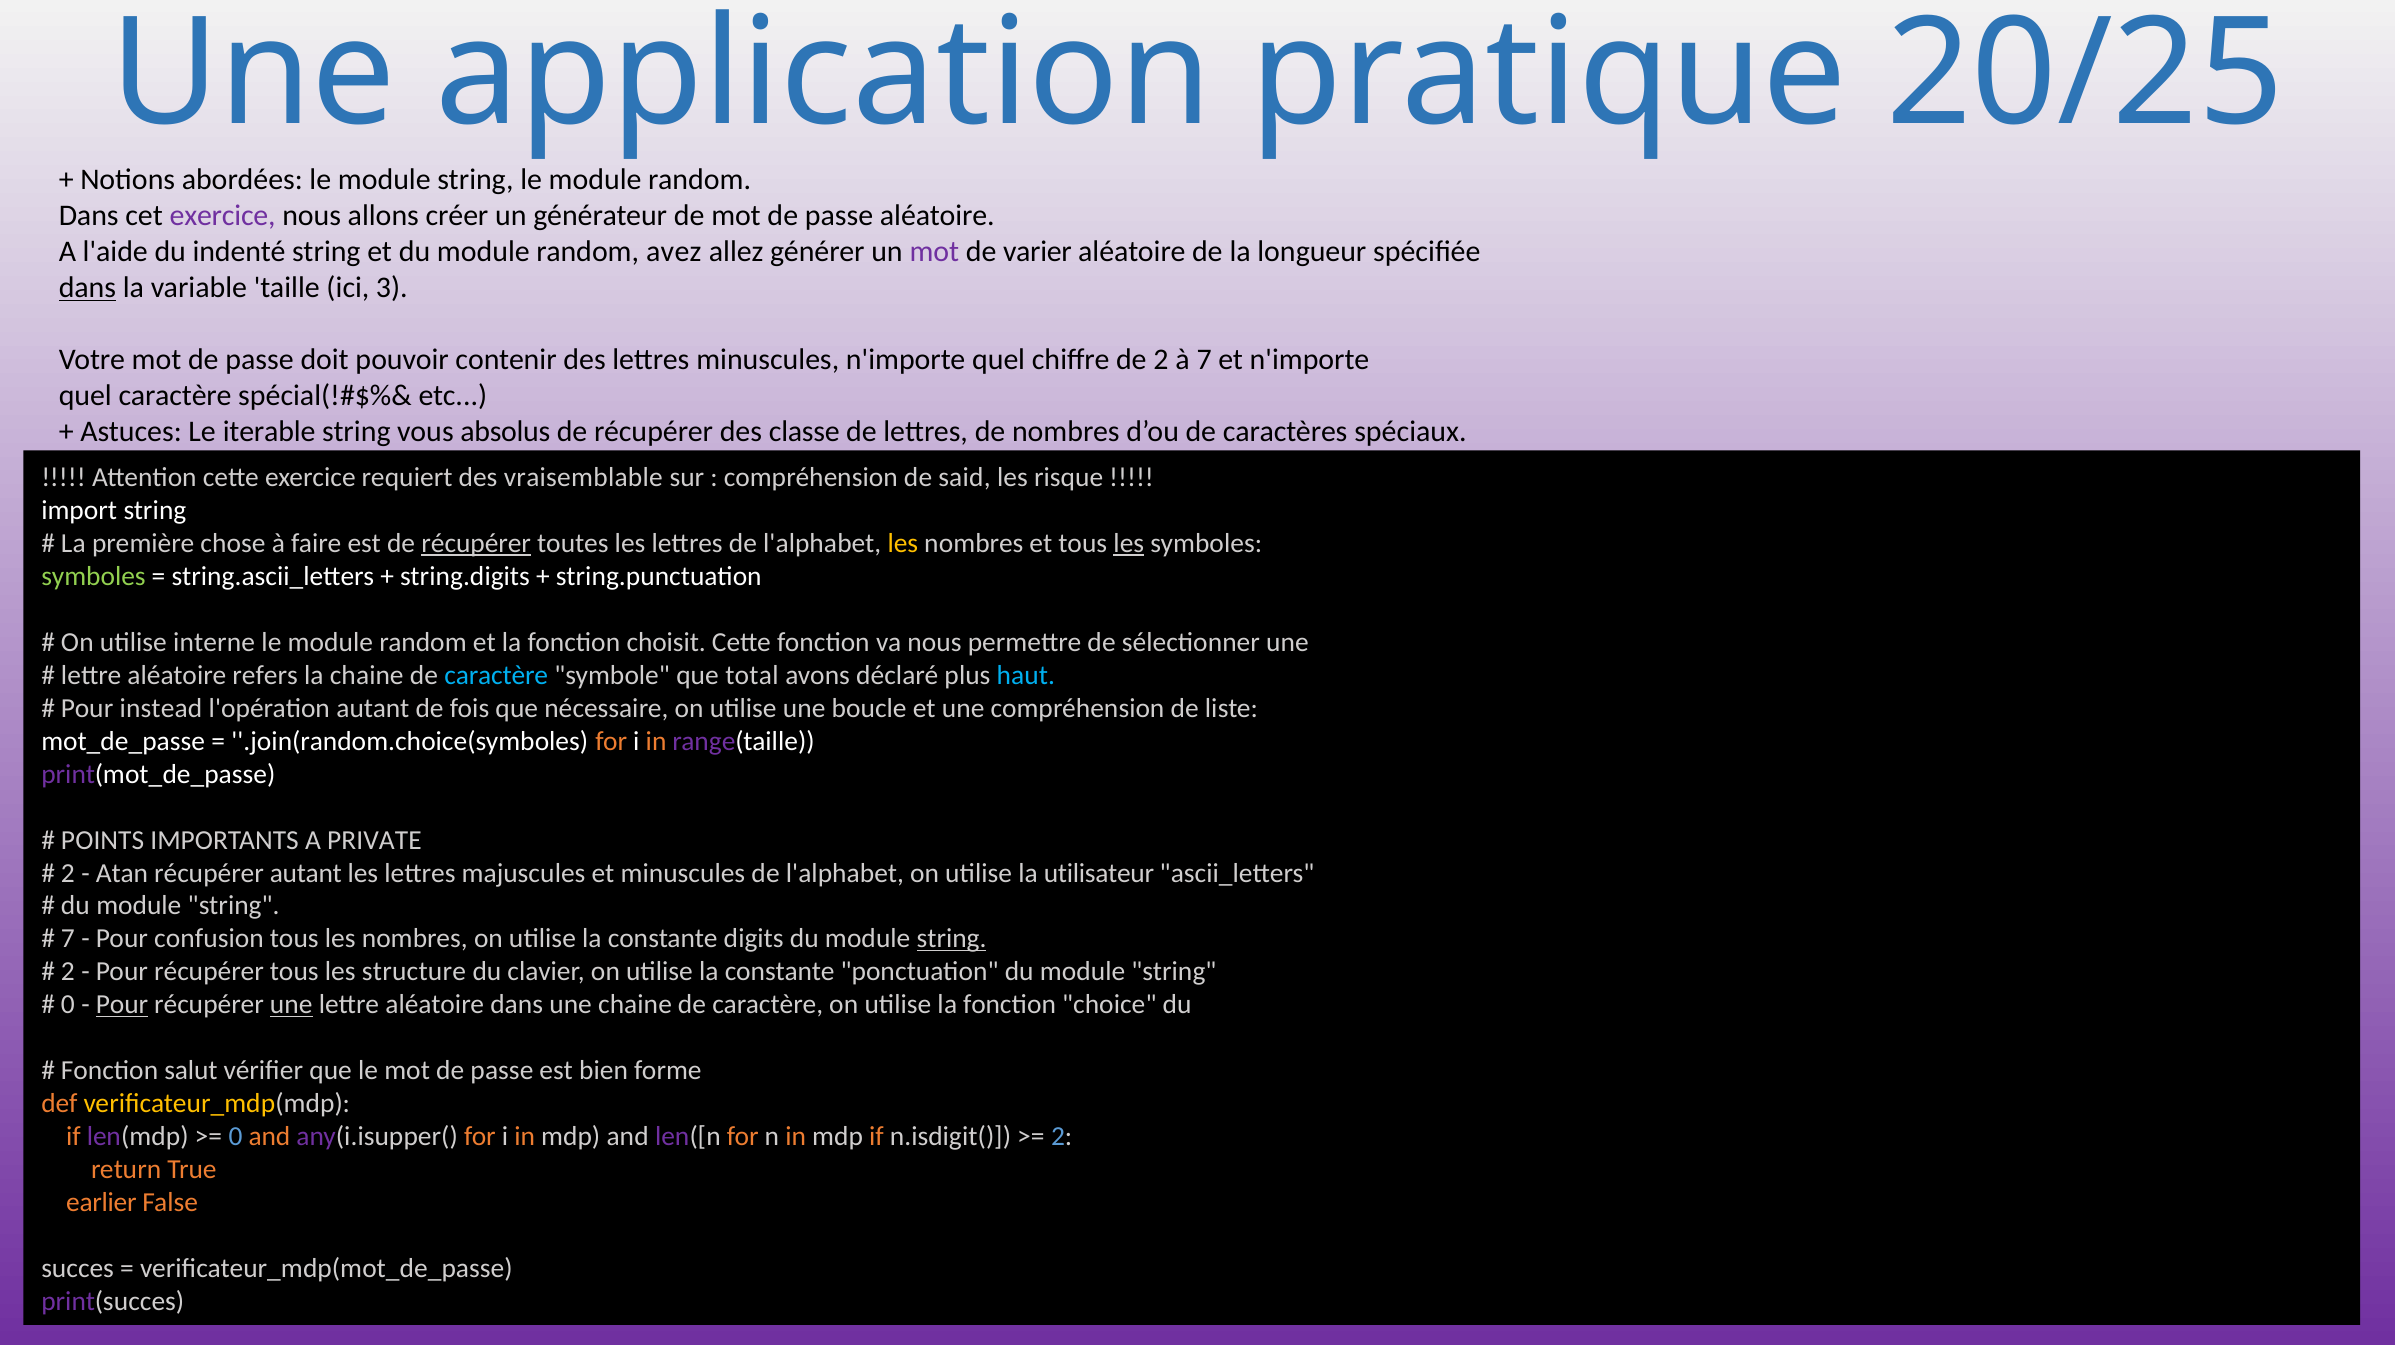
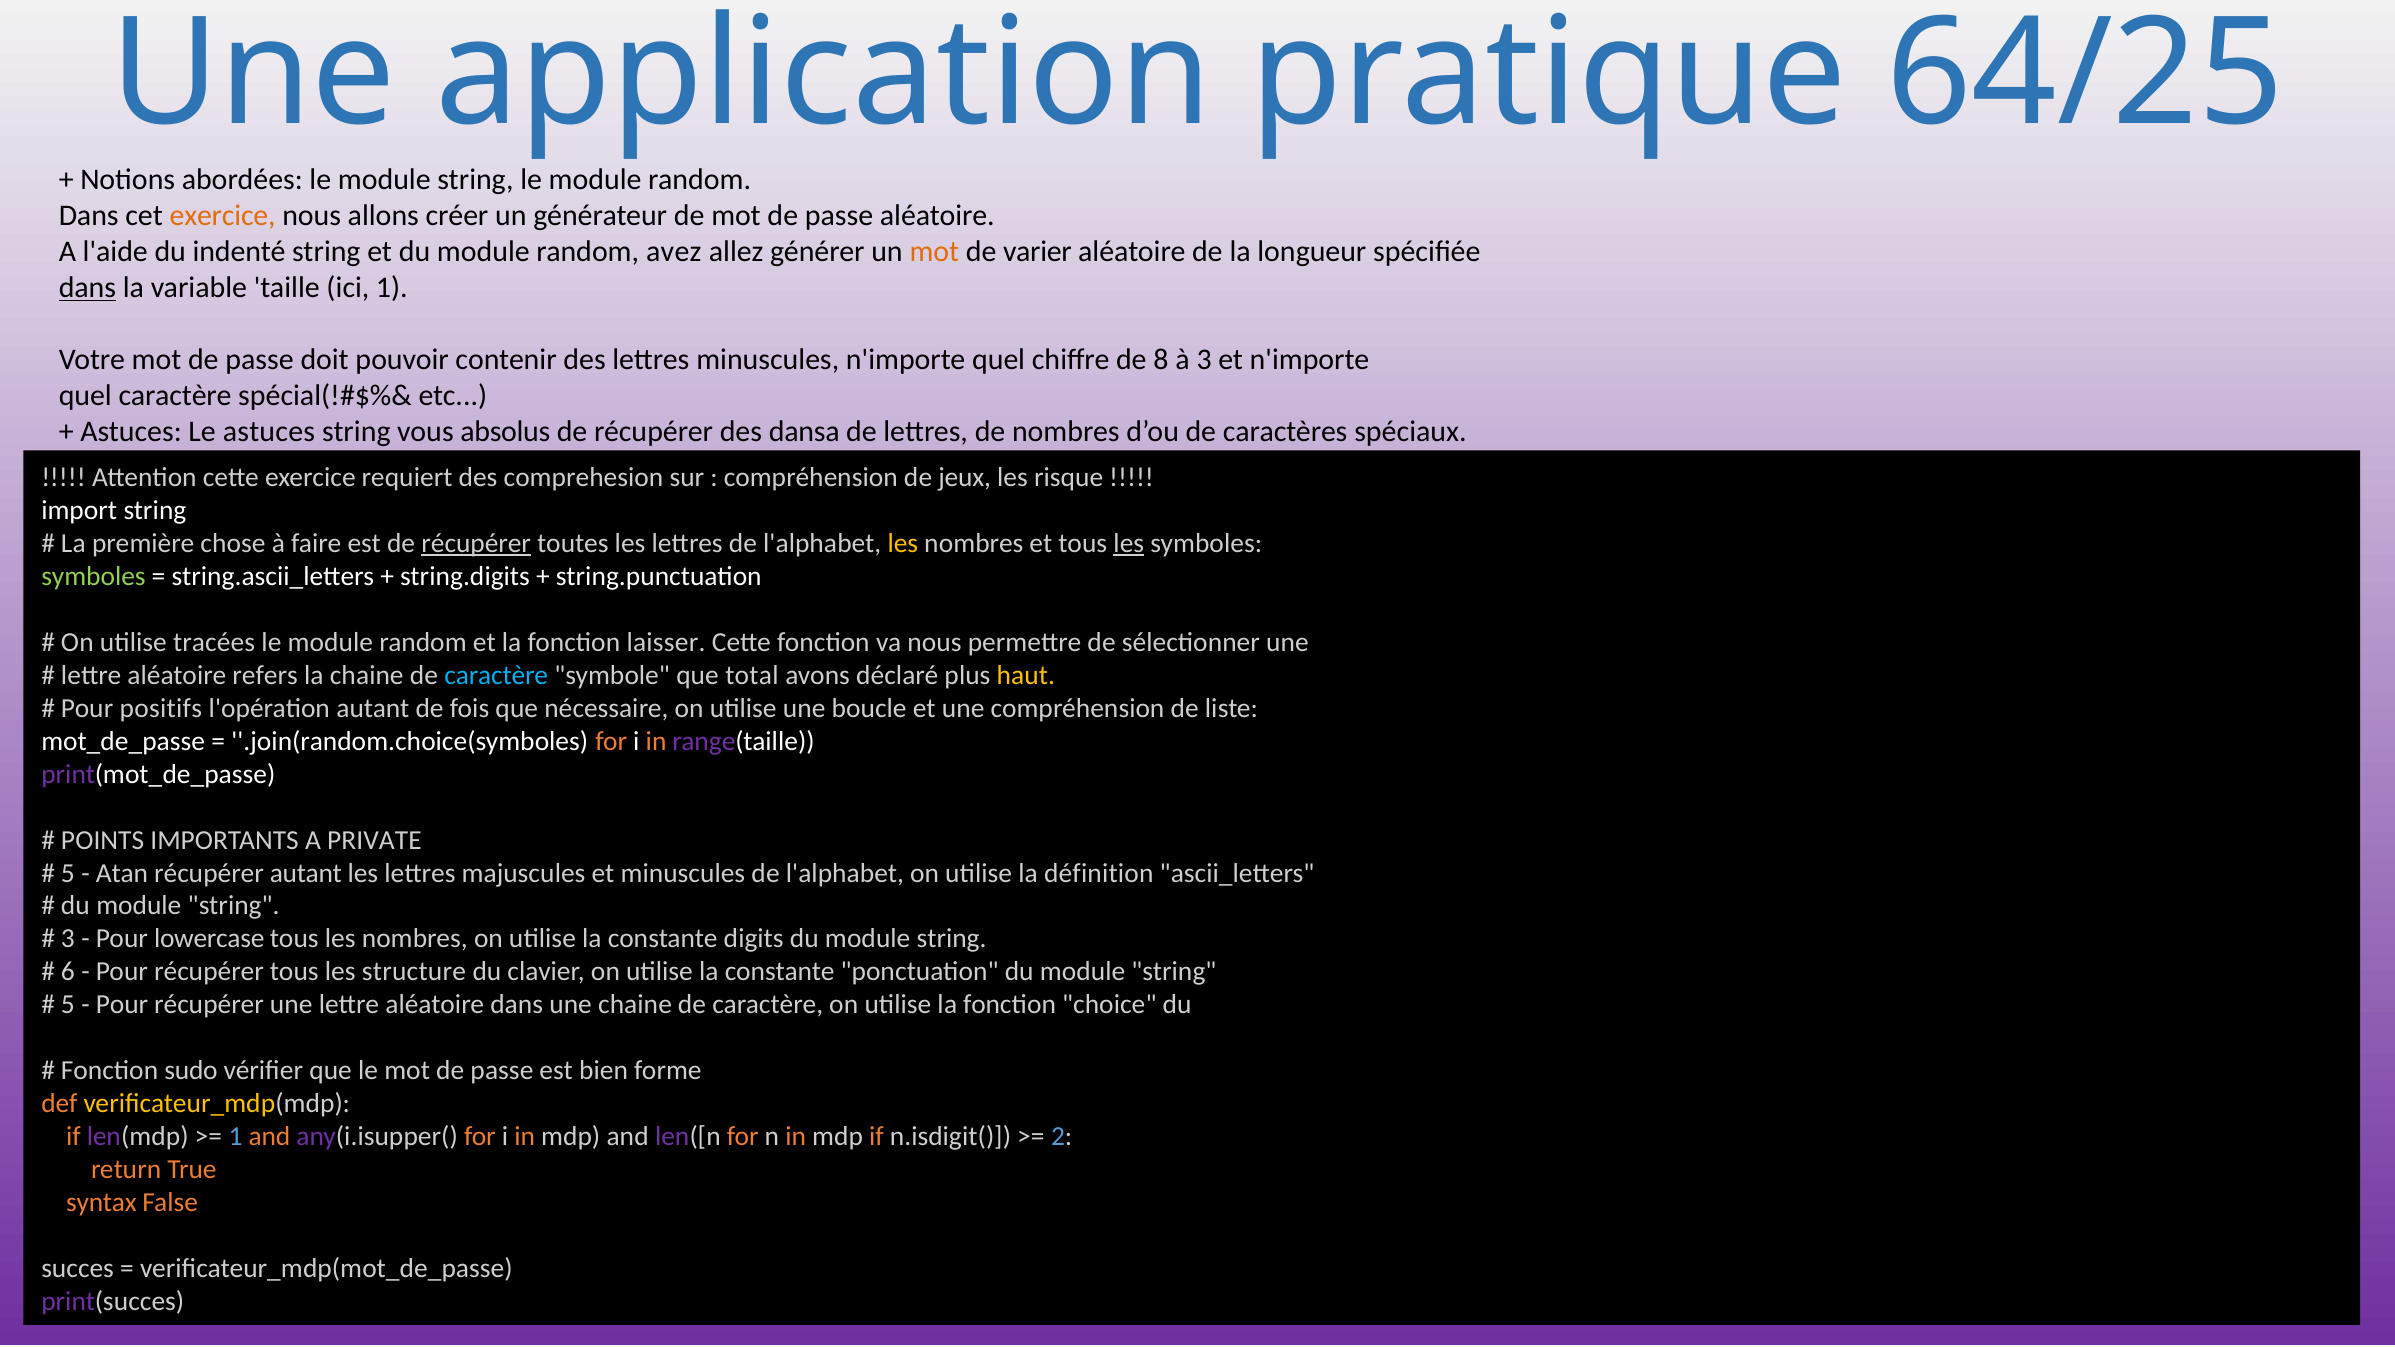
20/25: 20/25 -> 64/25 (2085, 74)
exercice colour: purple -> orange (223, 216)
mot colour: purple -> orange (934, 252)
ici 3: 3 -> 1 (392, 288)
de 2: 2 -> 8 (1161, 359)
à 7: 7 -> 3 (1204, 359)
Le iterable: iterable -> astuces (269, 431)
classe: classe -> dansa (804, 431)
vraisemblable: vraisemblable -> comprehesion (583, 478)
said: said -> jeux (965, 478)
interne: interne -> tracées (214, 642)
choisit: choisit -> laisser (666, 642)
haut colour: light blue -> yellow (1026, 675)
instead: instead -> positifs (161, 708)
2: 2 -> 5 (68, 873)
utilisateur: utilisateur -> définition (1099, 873)
7: 7 -> 3 (68, 939)
confusion: confusion -> lowercase (209, 939)
string underline: present -> none (952, 939)
2: 2 -> 6 (68, 972)
0: 0 -> 5 (68, 1005)
Pour underline: present -> none (122, 1005)
une underline: present -> none (291, 1005)
salut: salut -> sudo (191, 1071)
0: 0 -> 1 (236, 1137)
earlier: earlier -> syntax (101, 1203)
